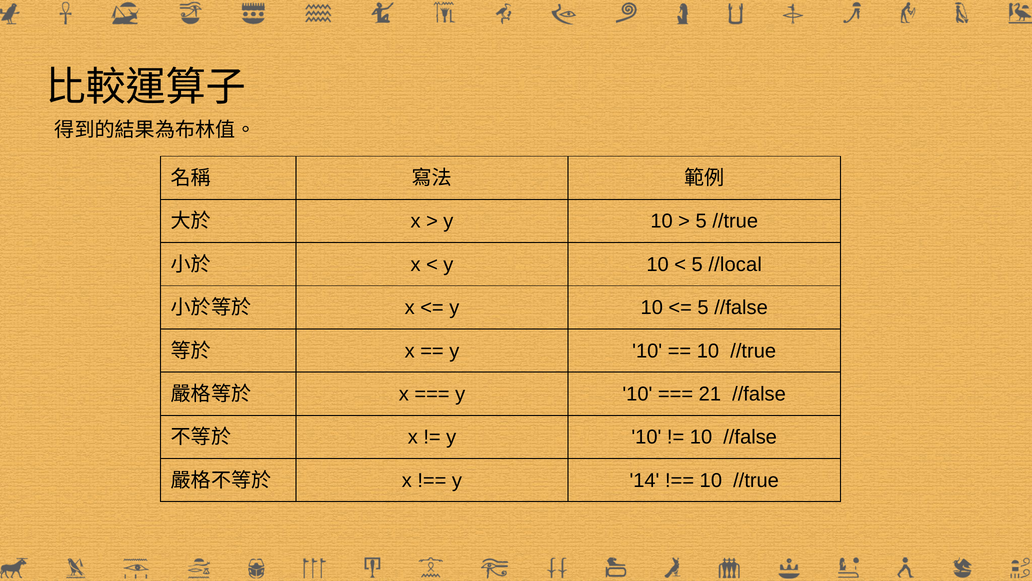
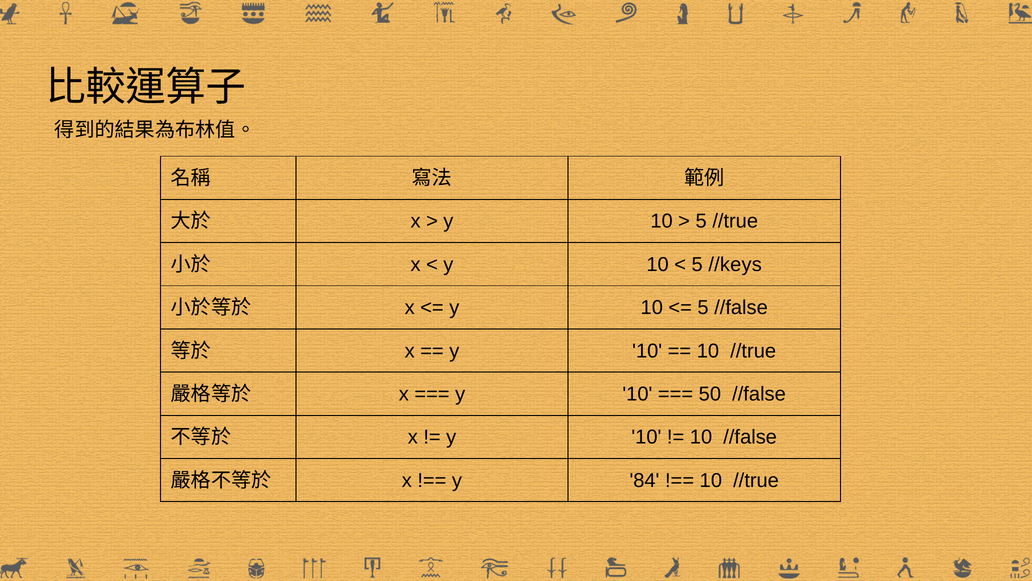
//local: //local -> //keys (735, 264)
21: 21 -> 50 (710, 394)
14: 14 -> 84 (644, 480)
